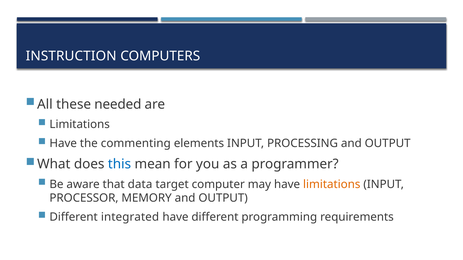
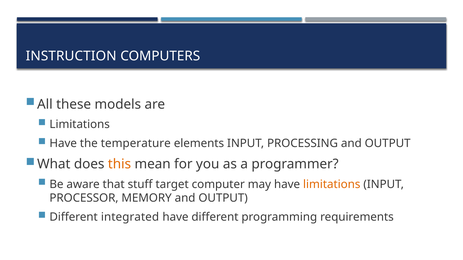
needed: needed -> models (118, 104)
commenting: commenting -> temperature (136, 144)
this colour: blue -> orange (119, 164)
data: data -> stuff (140, 185)
